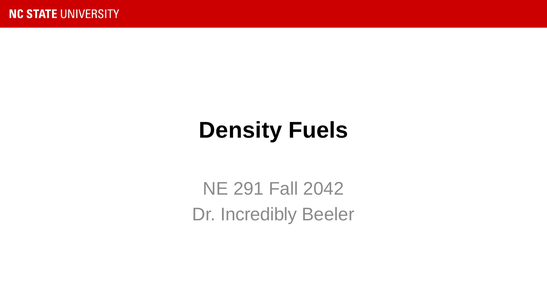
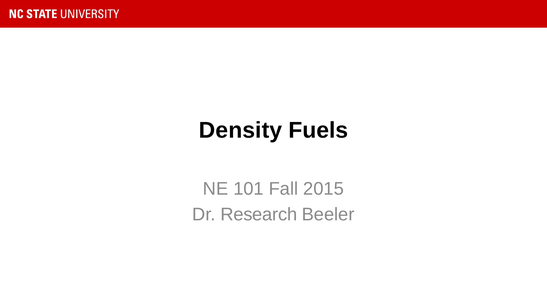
291: 291 -> 101 (249, 189)
2042: 2042 -> 2015 (324, 189)
Incredibly: Incredibly -> Research (259, 214)
